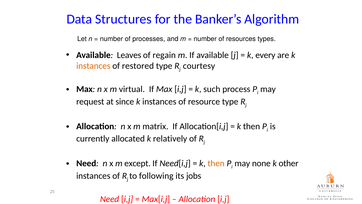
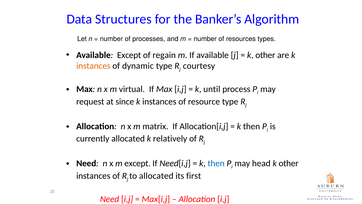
Available Leaves: Leaves -> Except (129, 55)
every: every -> other (265, 55)
restored: restored -> dynamic (138, 66)
such: such -> until (212, 89)
then colour: orange -> blue (216, 163)
none: none -> head (261, 163)
to following: following -> allocated (156, 176)
jobs: jobs -> first (194, 176)
